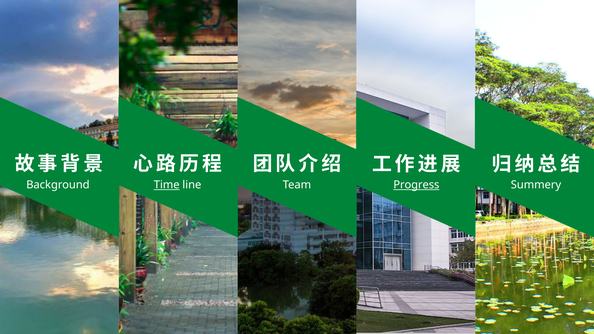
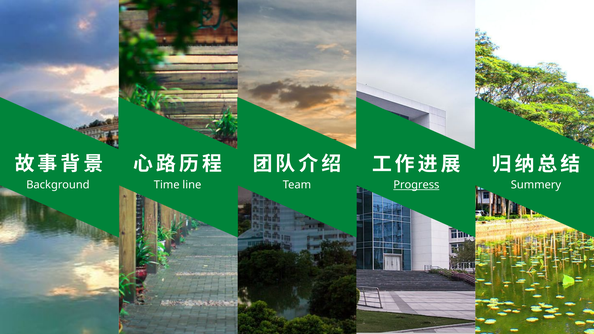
Time underline: present -> none (167, 185)
